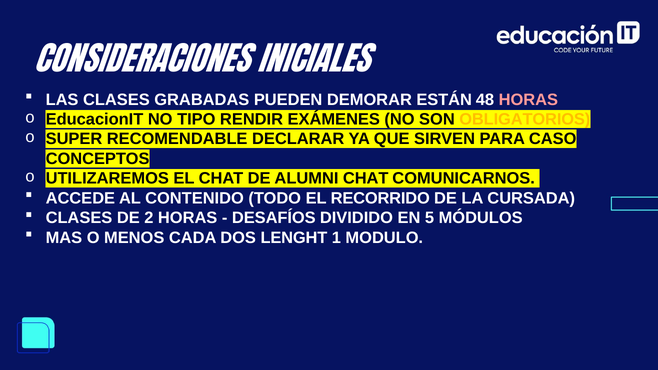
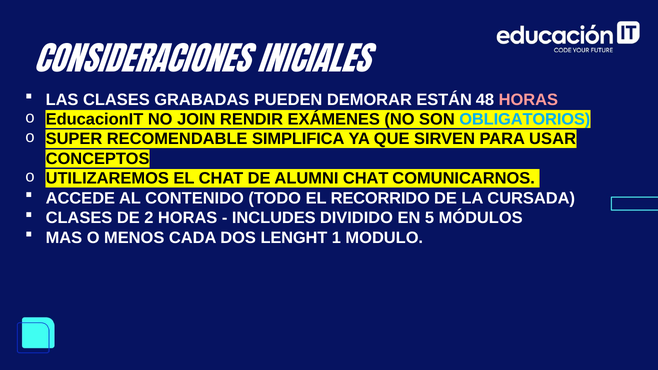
TIPO: TIPO -> JOIN (196, 119)
OBLIGATORIOS colour: yellow -> light blue (525, 119)
DECLARAR: DECLARAR -> SIMPLIFICA (298, 139)
CASO: CASO -> USAR (553, 139)
DESAFÍOS: DESAFÍOS -> INCLUDES (274, 218)
